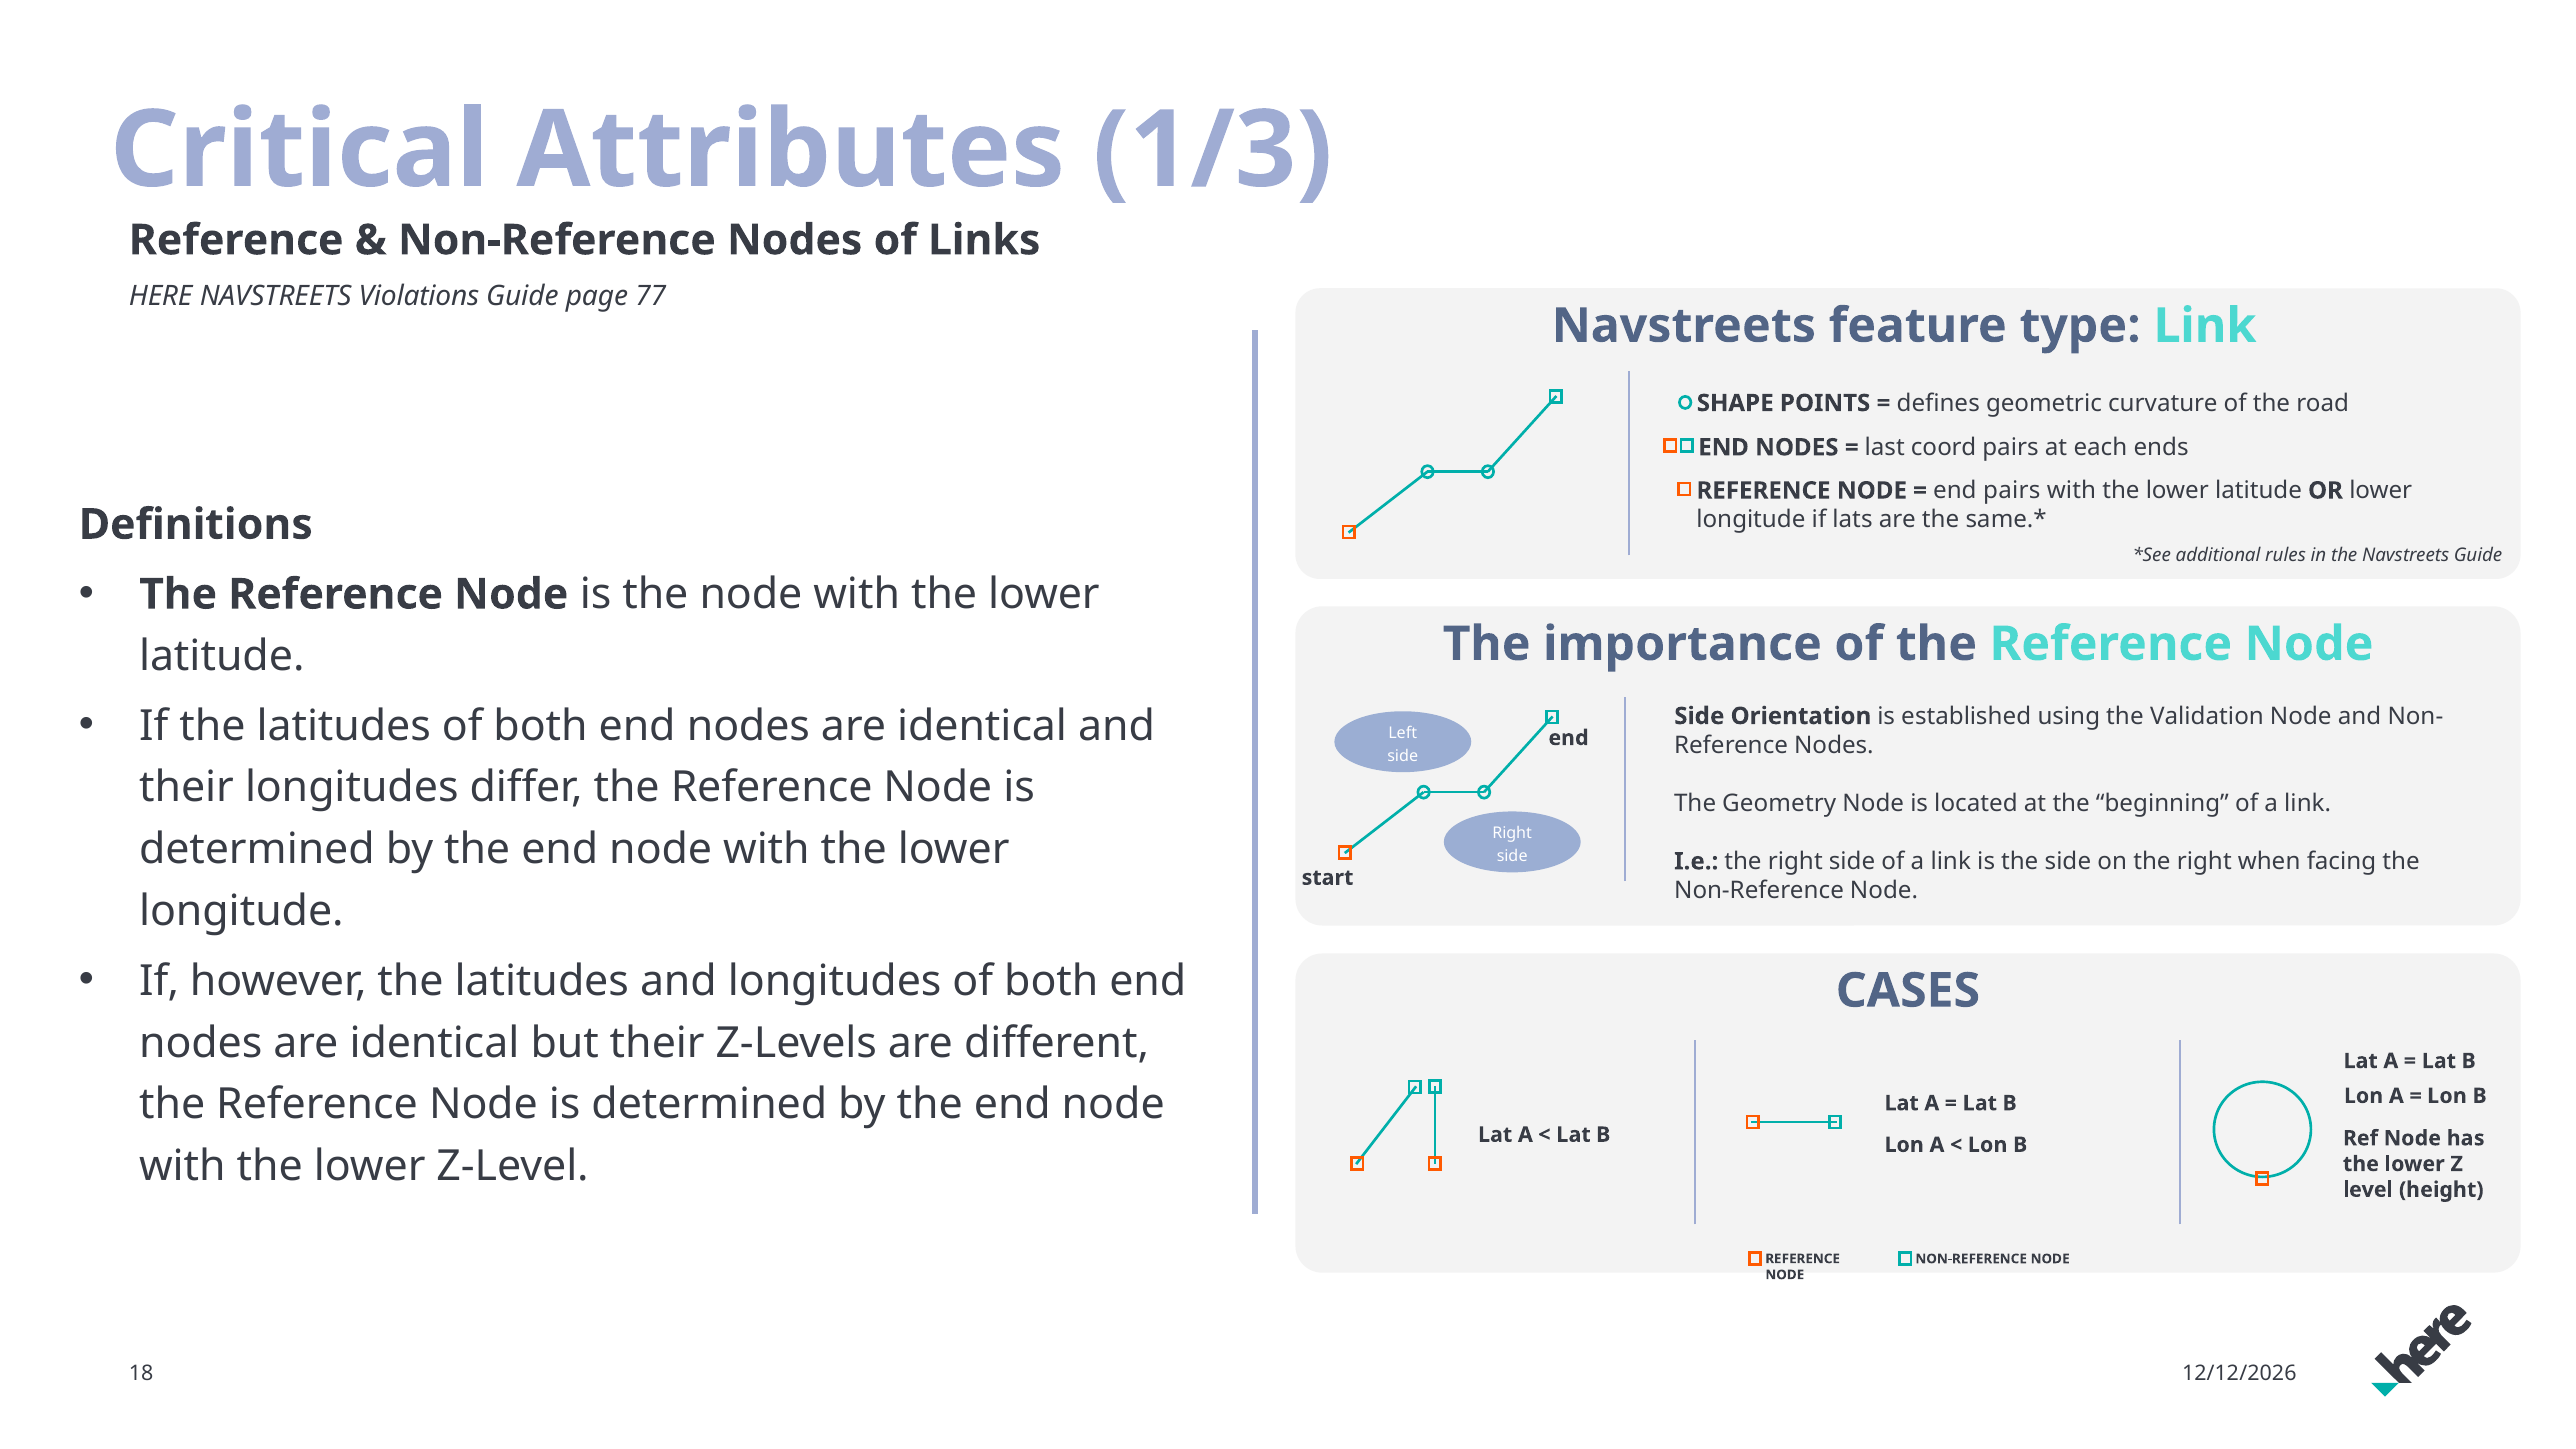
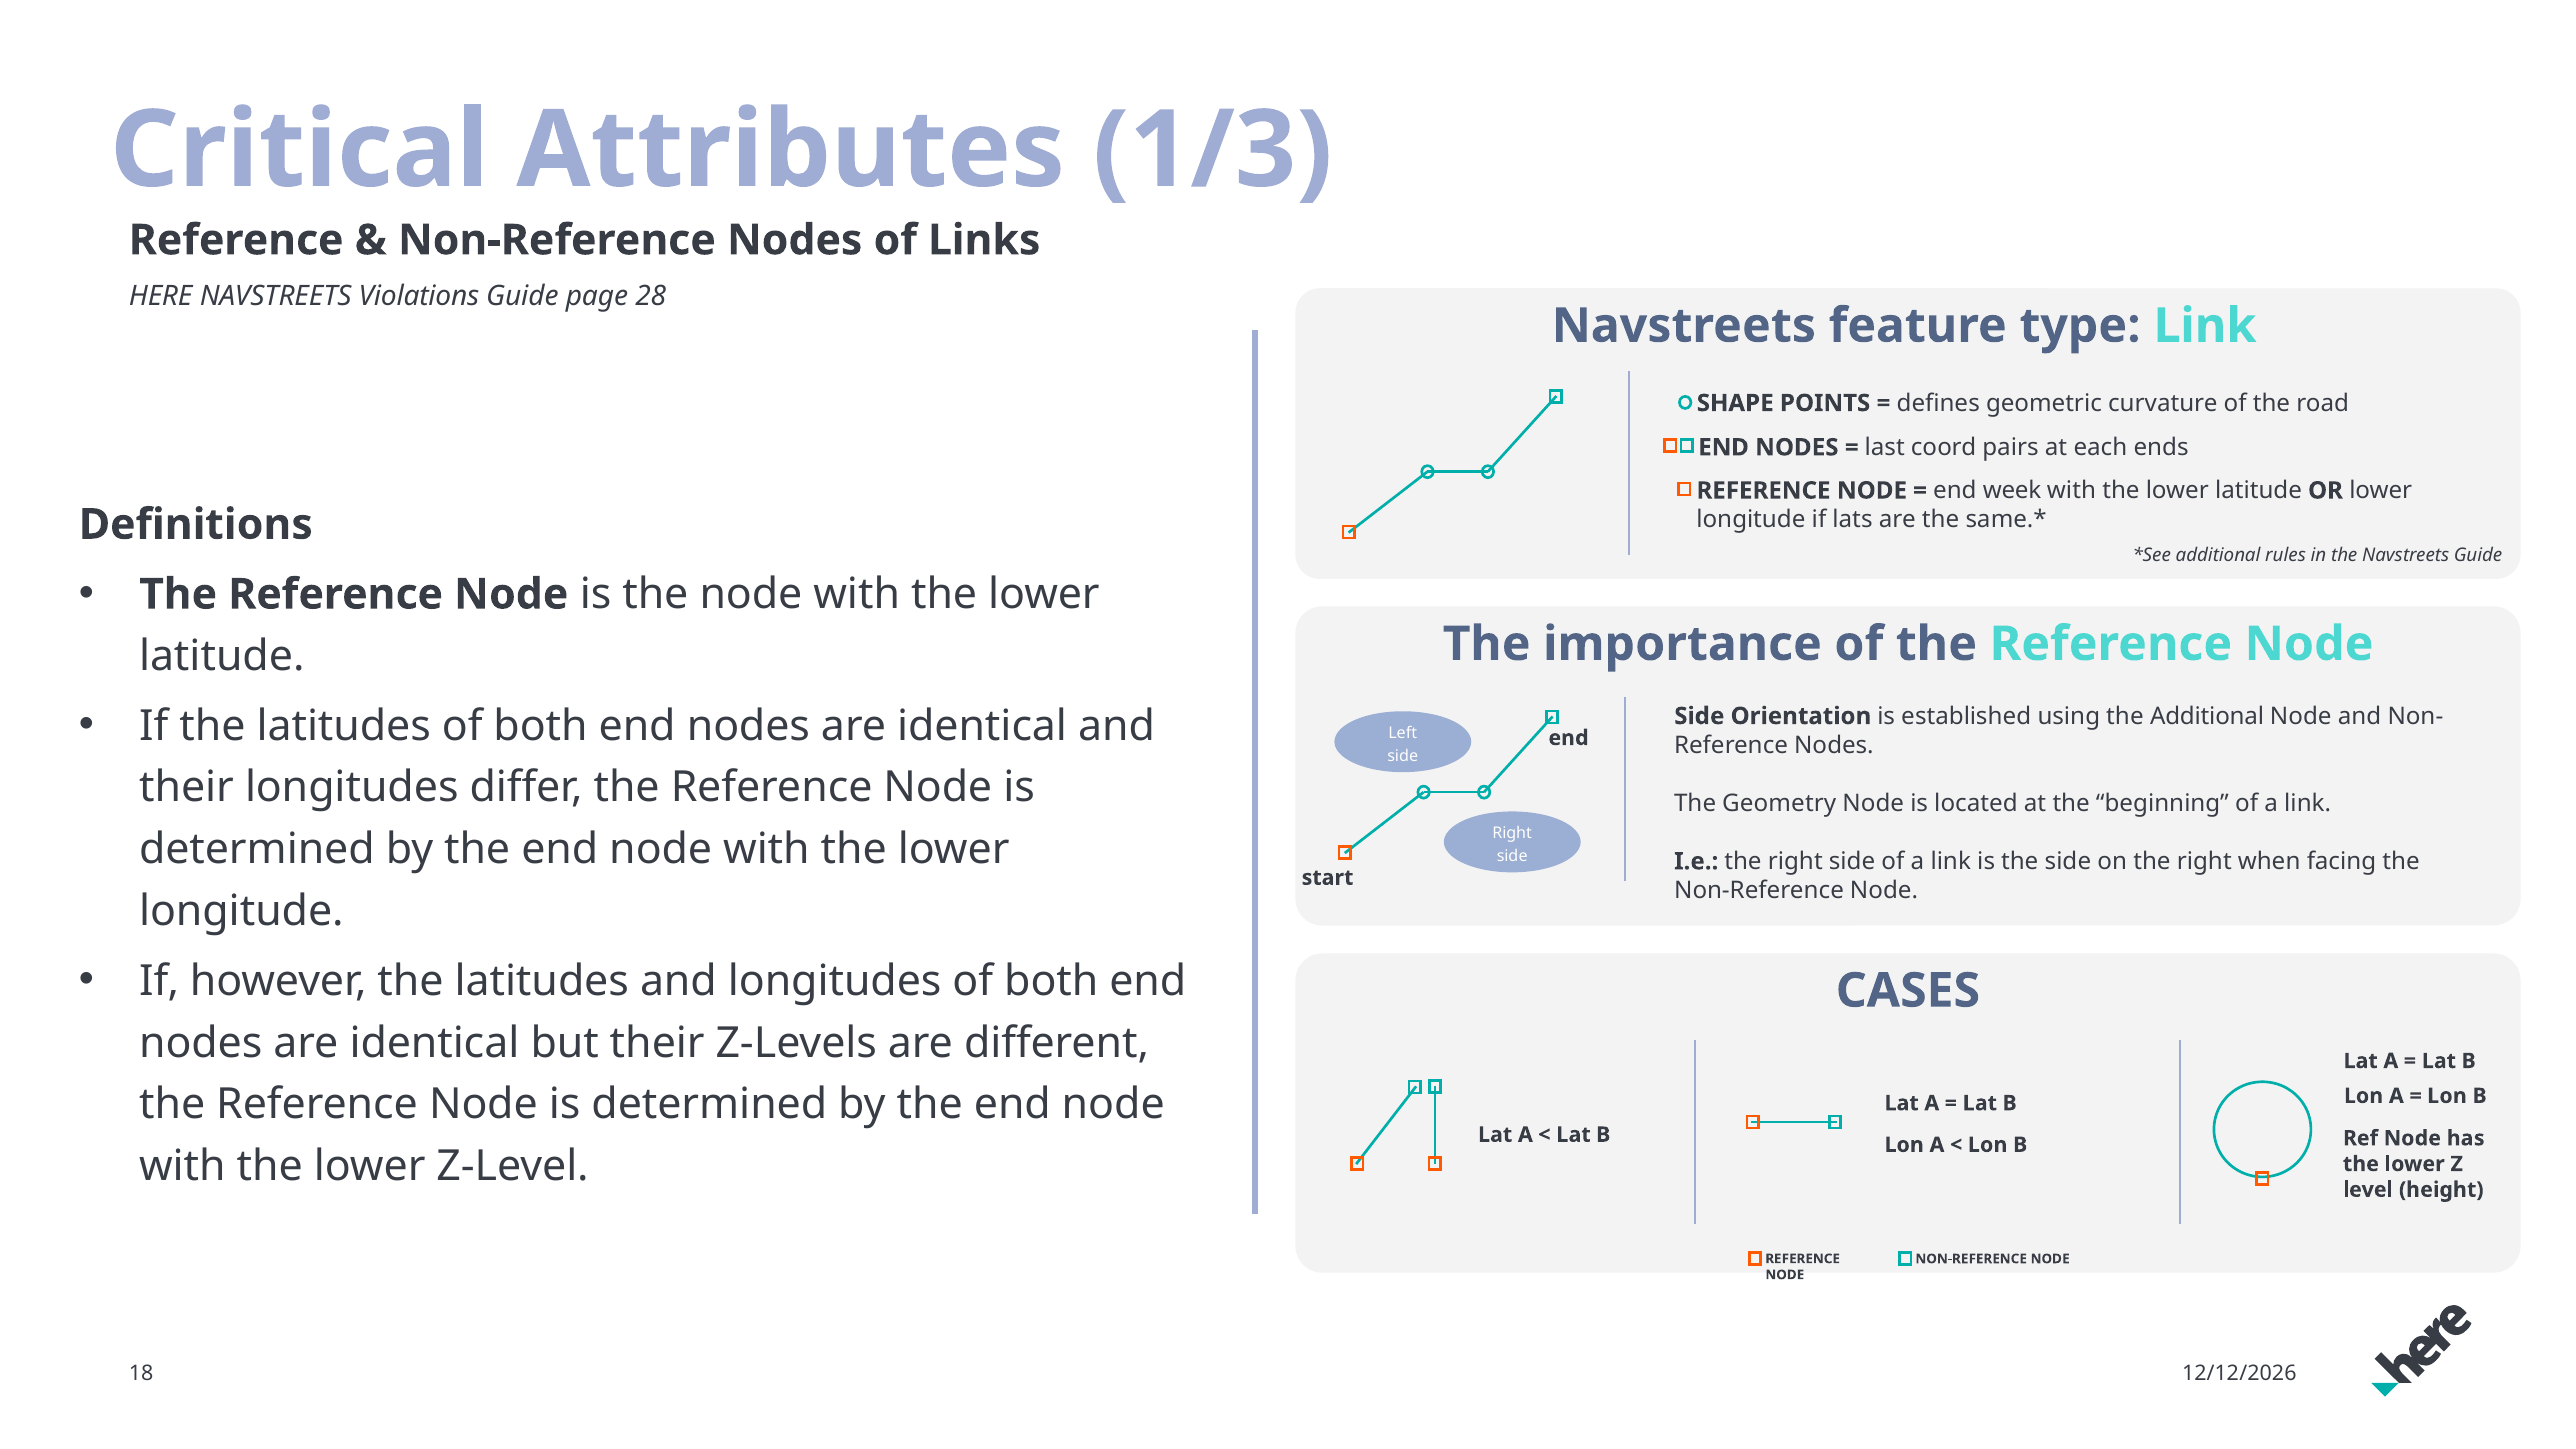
77: 77 -> 28 (651, 297)
end pairs: pairs -> week (2012, 491)
the Validation: Validation -> Additional (2207, 716)
